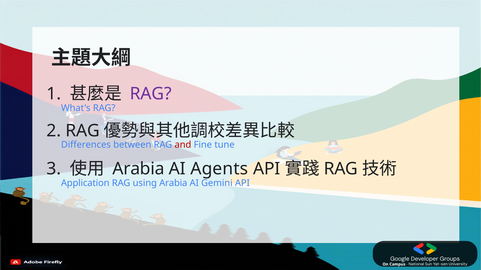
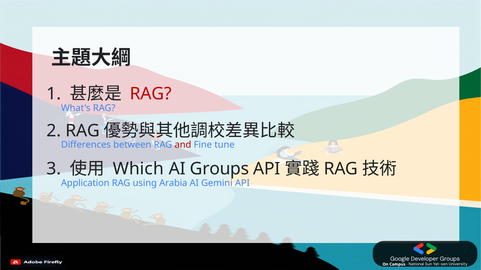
RAG colour: purple -> red (151, 94)
Arabia: Arabia -> Which (138, 169)
AI Agents: Agents -> Groups (220, 169)
